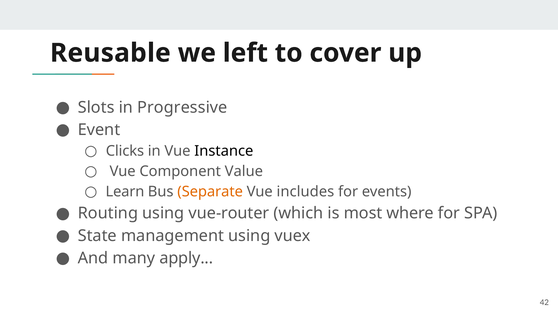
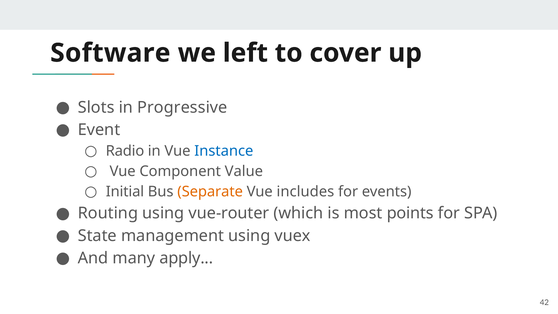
Reusable: Reusable -> Software (110, 53)
Clicks: Clicks -> Radio (125, 151)
Instance colour: black -> blue (224, 151)
Learn: Learn -> Initial (125, 192)
where: where -> points (410, 213)
